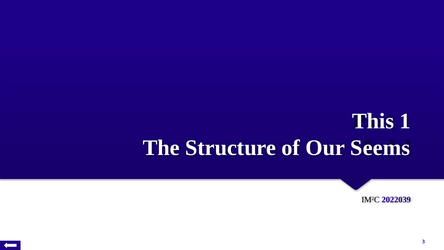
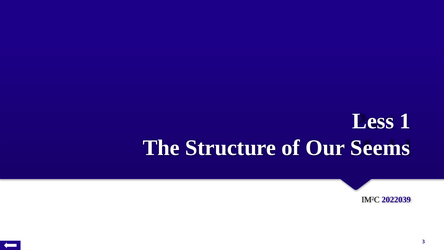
This: This -> Less (373, 121)
